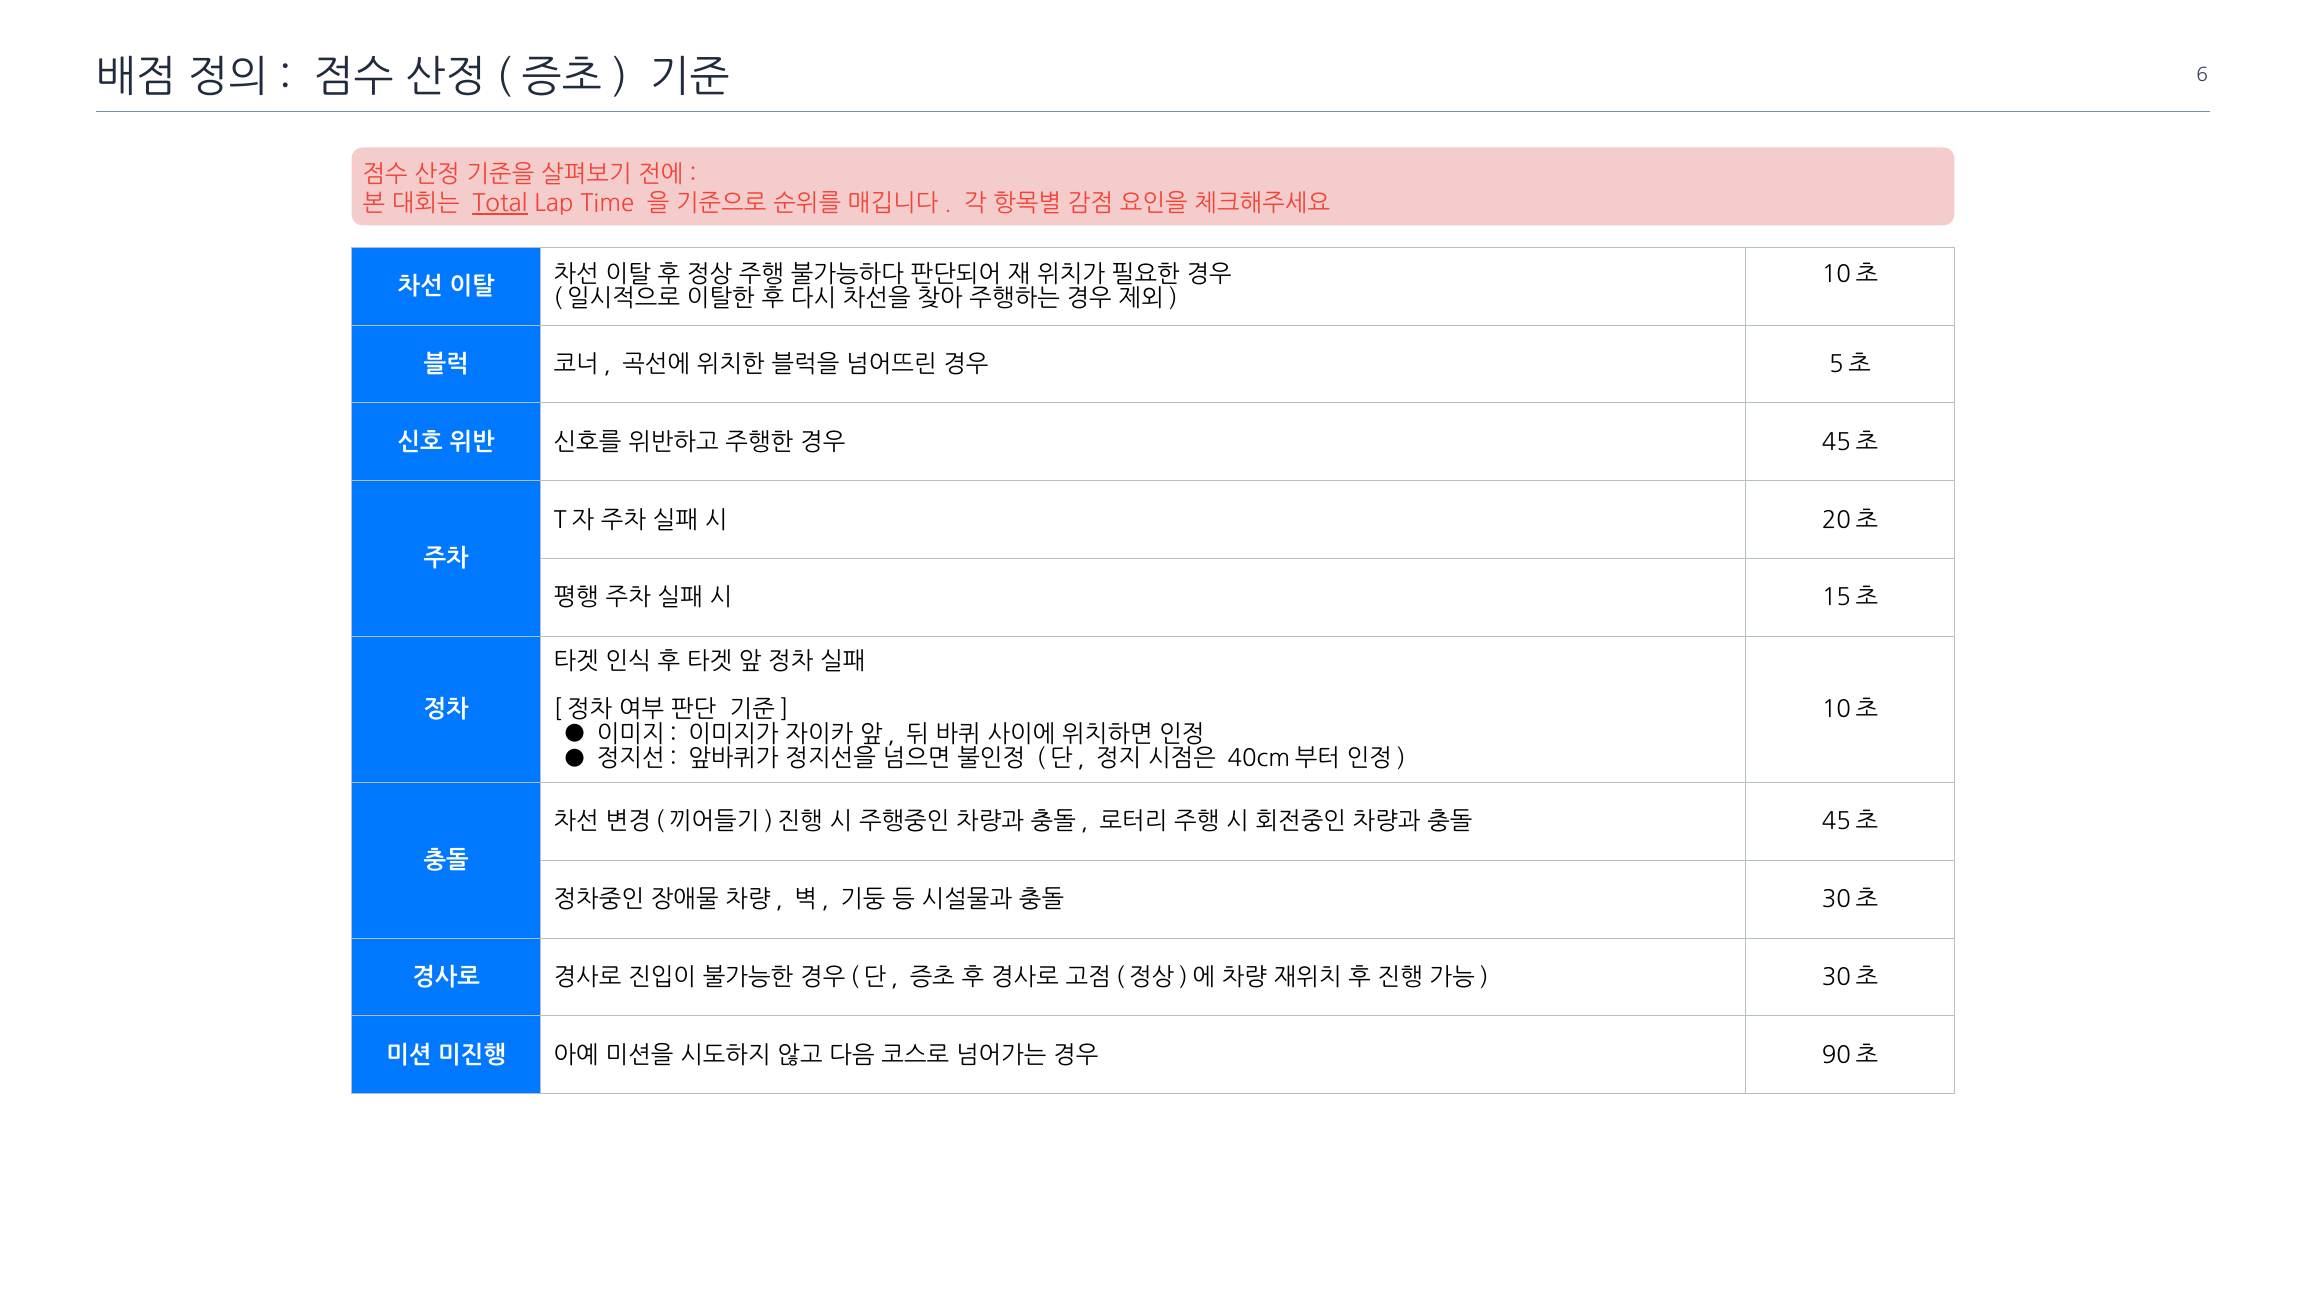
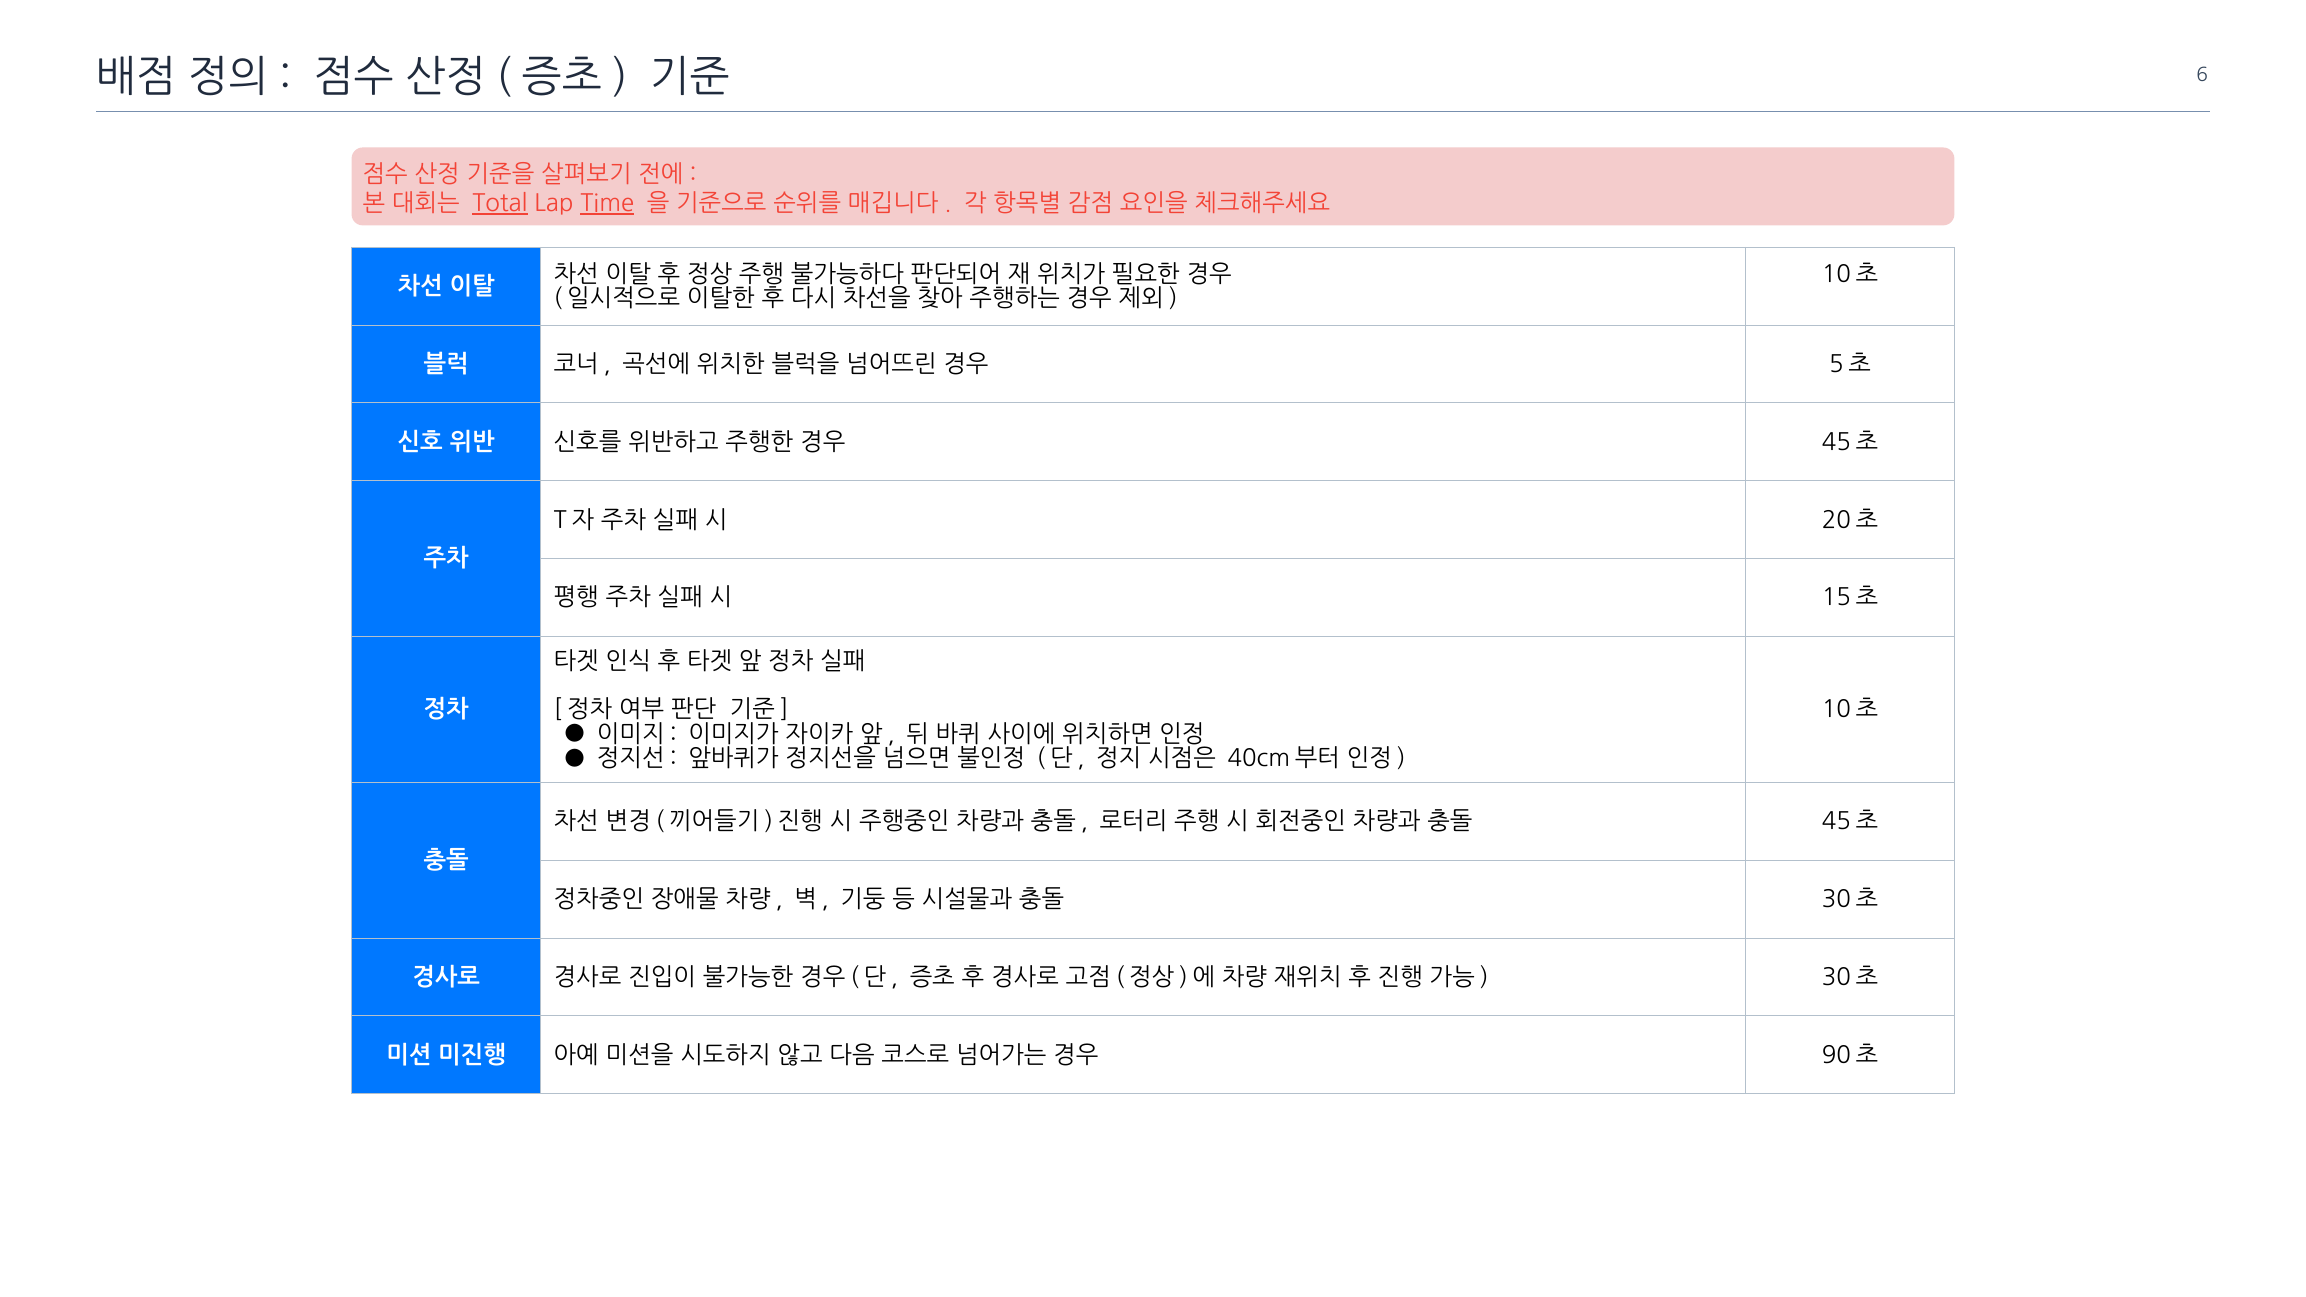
Time underline: none -> present (607, 203)
